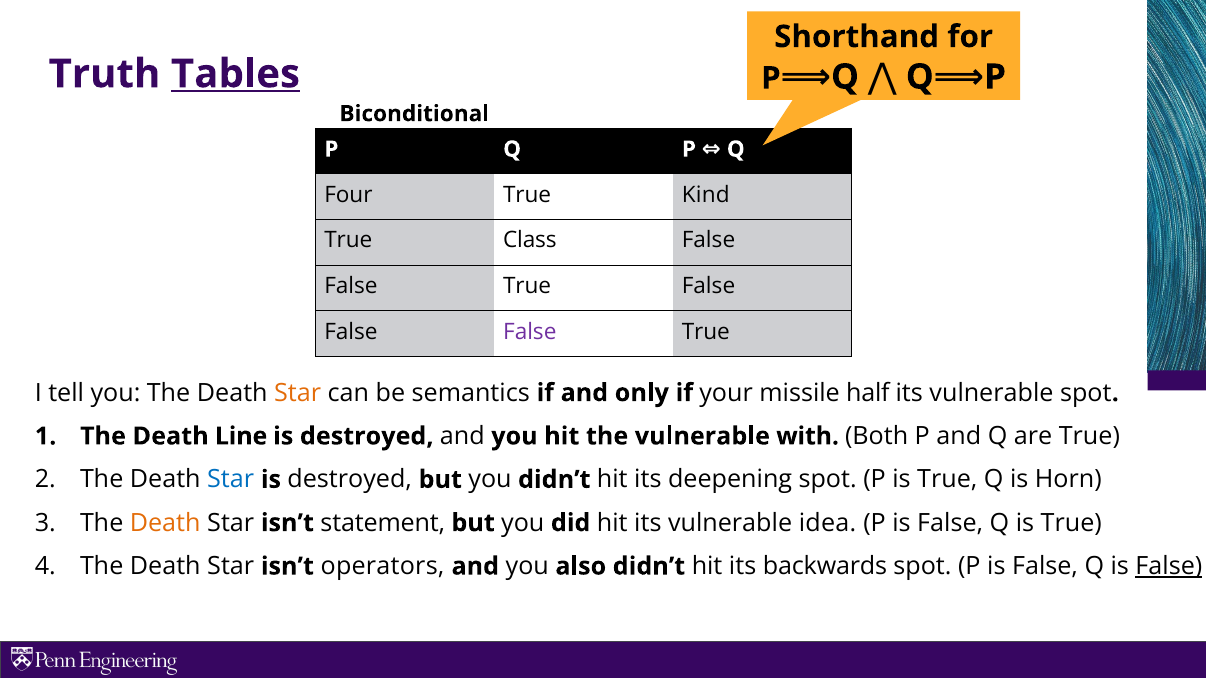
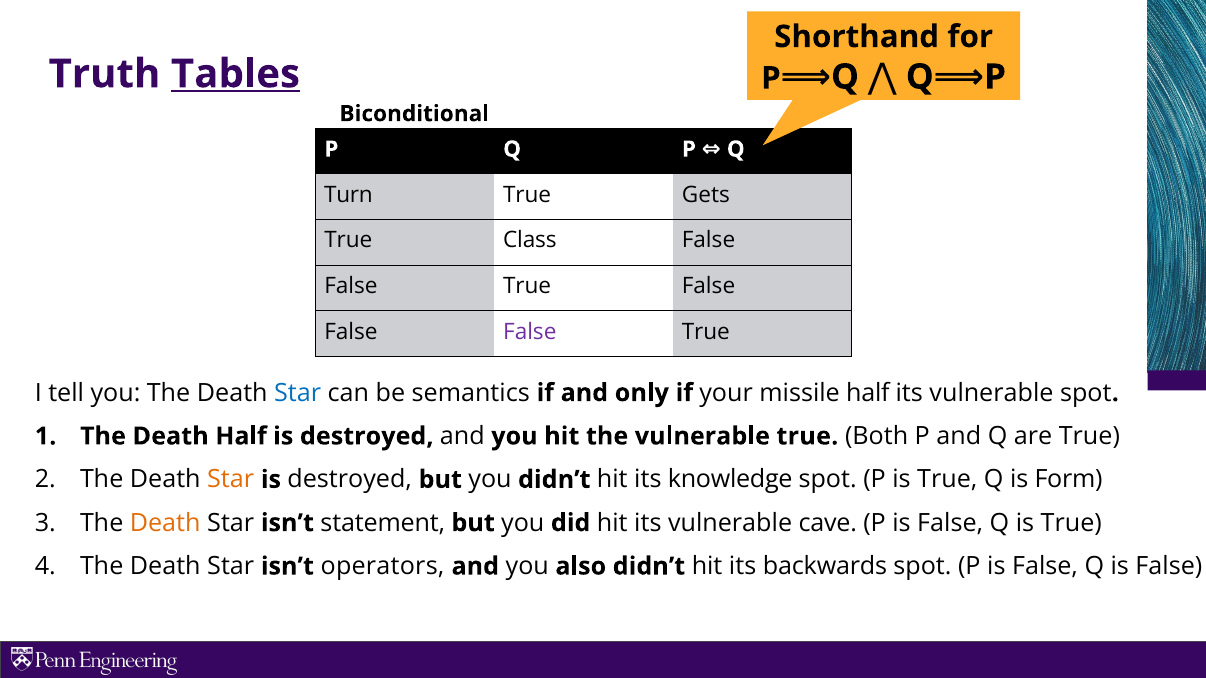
Four: Four -> Turn (348, 195)
Kind: Kind -> Gets (706, 195)
Star colour: orange -> blue (298, 393)
Death Line: Line -> Half (241, 436)
vulnerable with: with -> true (807, 436)
Star colour: blue -> orange (231, 480)
deepening: deepening -> knowledge (730, 480)
Horn: Horn -> Form (1069, 480)
idea: idea -> cave (828, 523)
False underline: present -> none (1169, 567)
